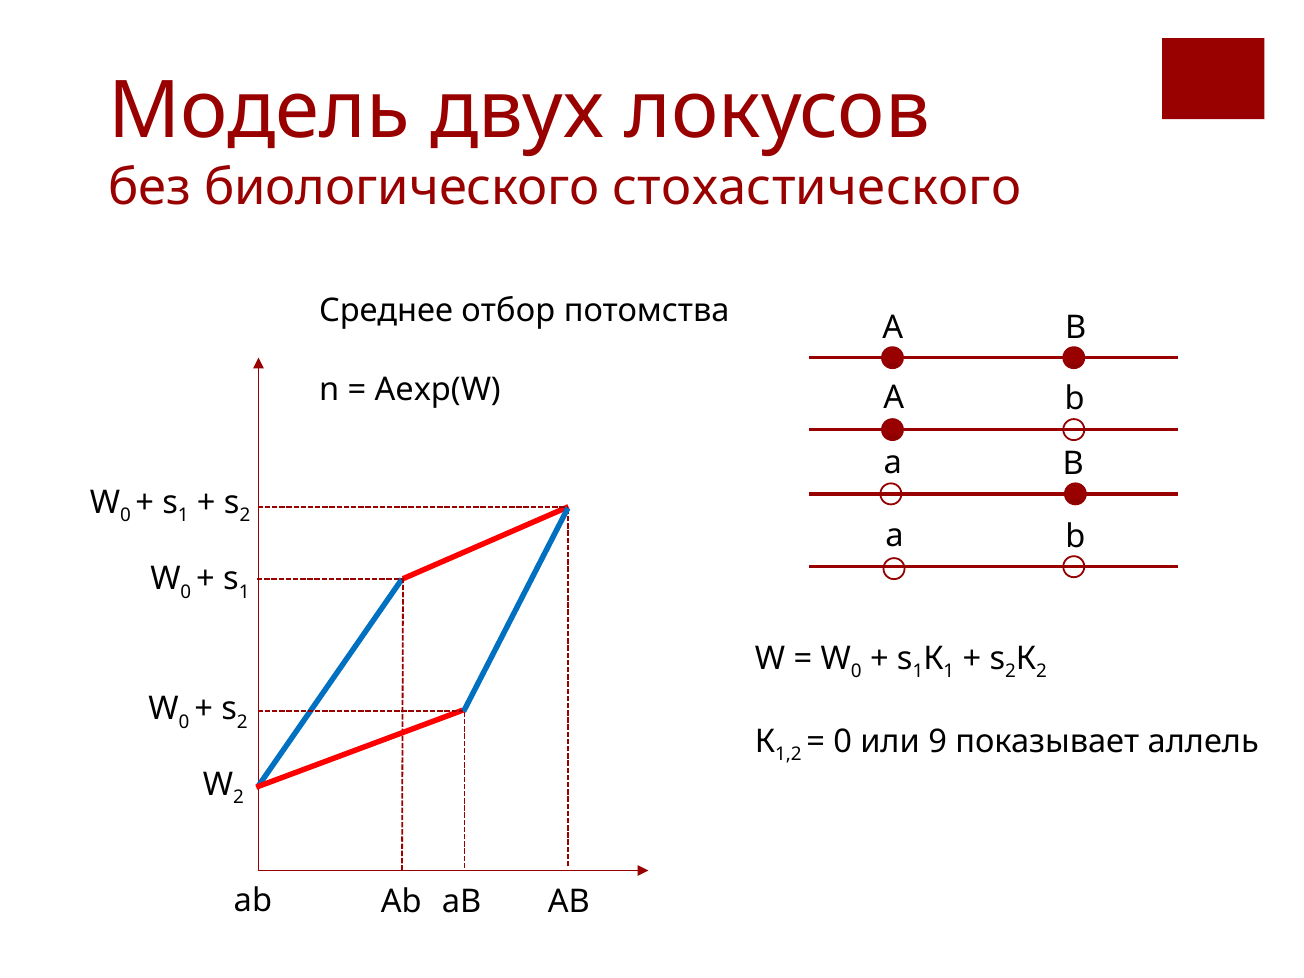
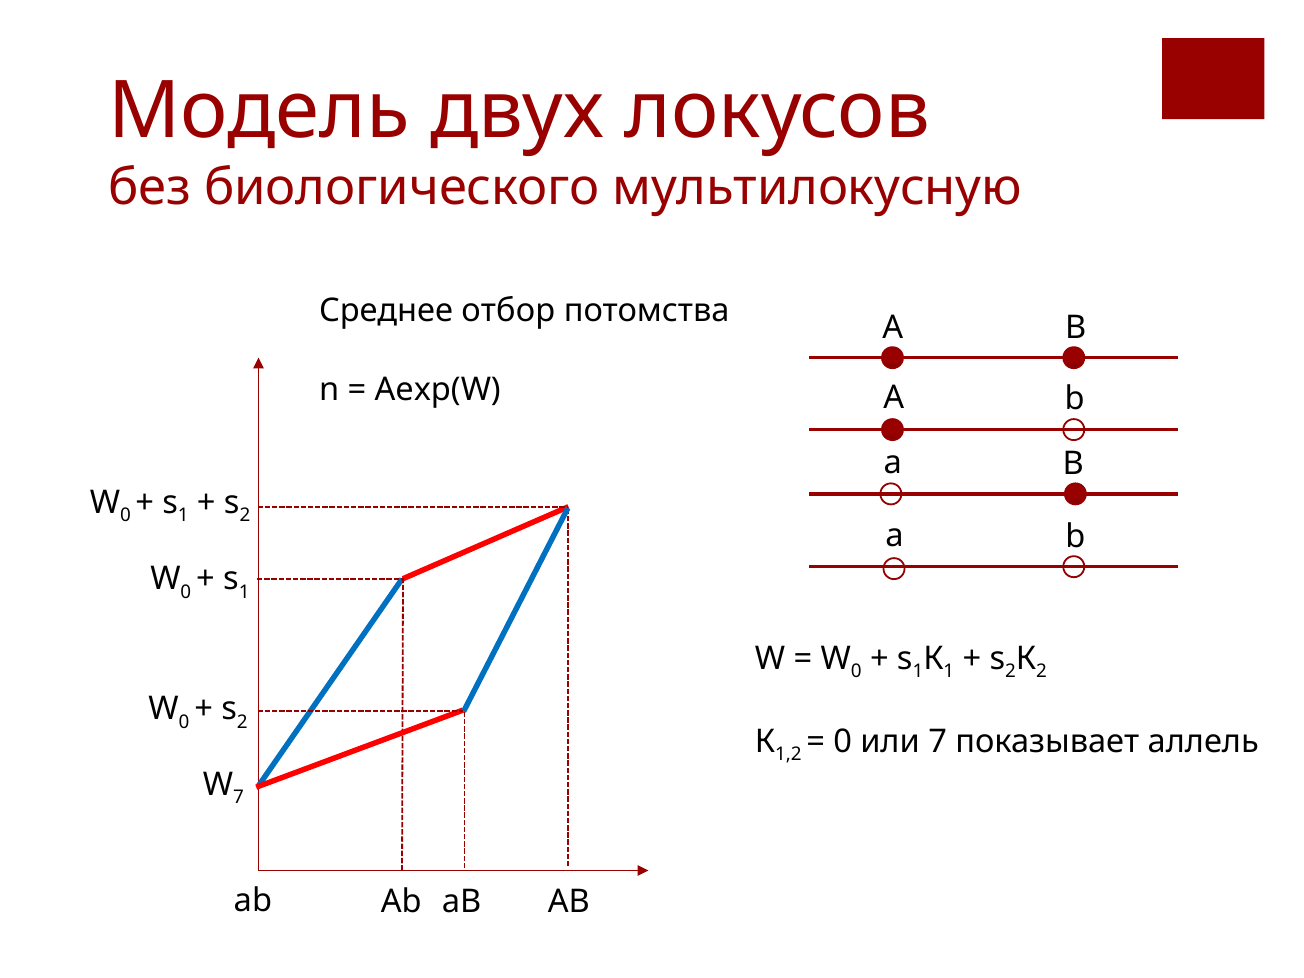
стохастического: стохастического -> мультилокусную (817, 188)
или 9: 9 -> 7 (938, 742)
W 2: 2 -> 7 (238, 798)
